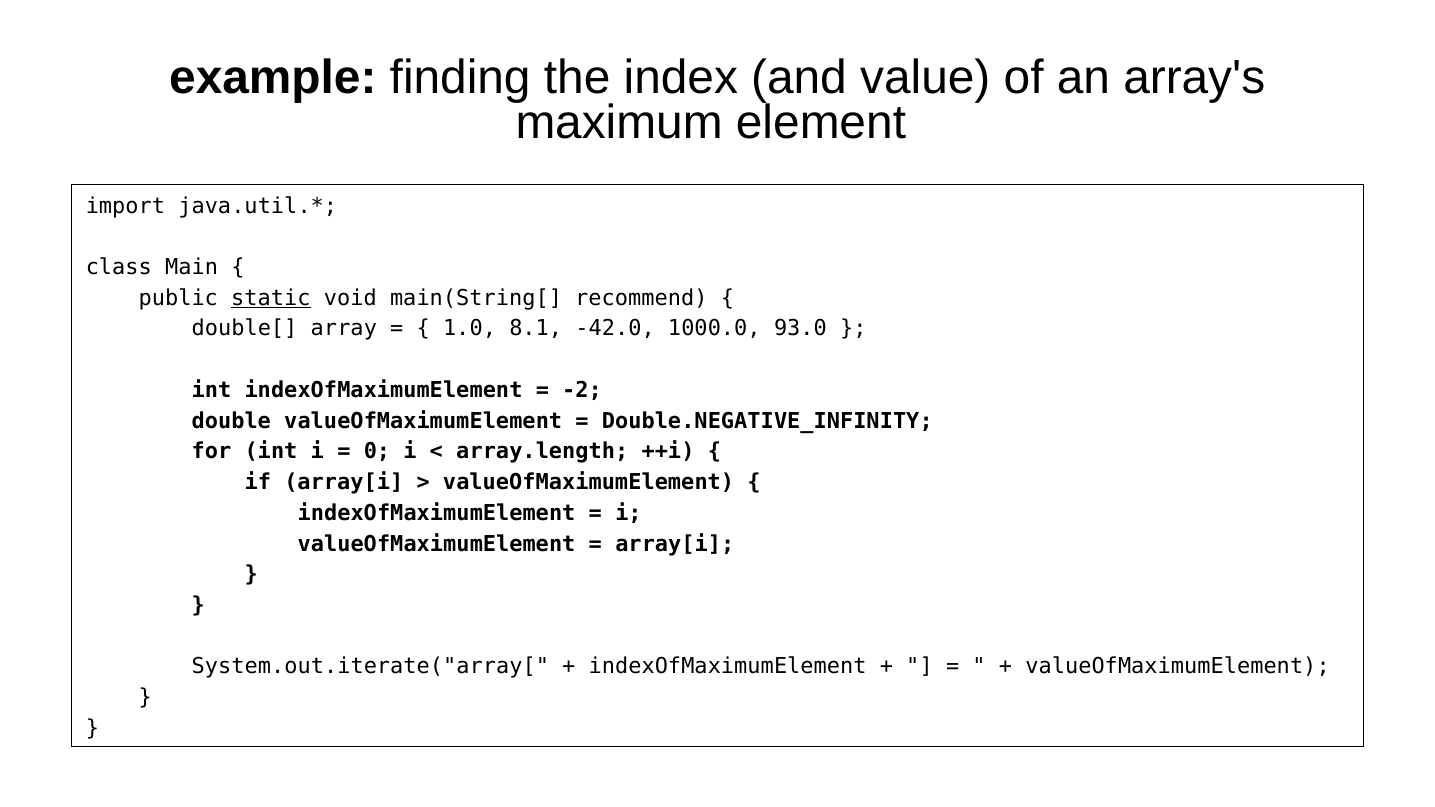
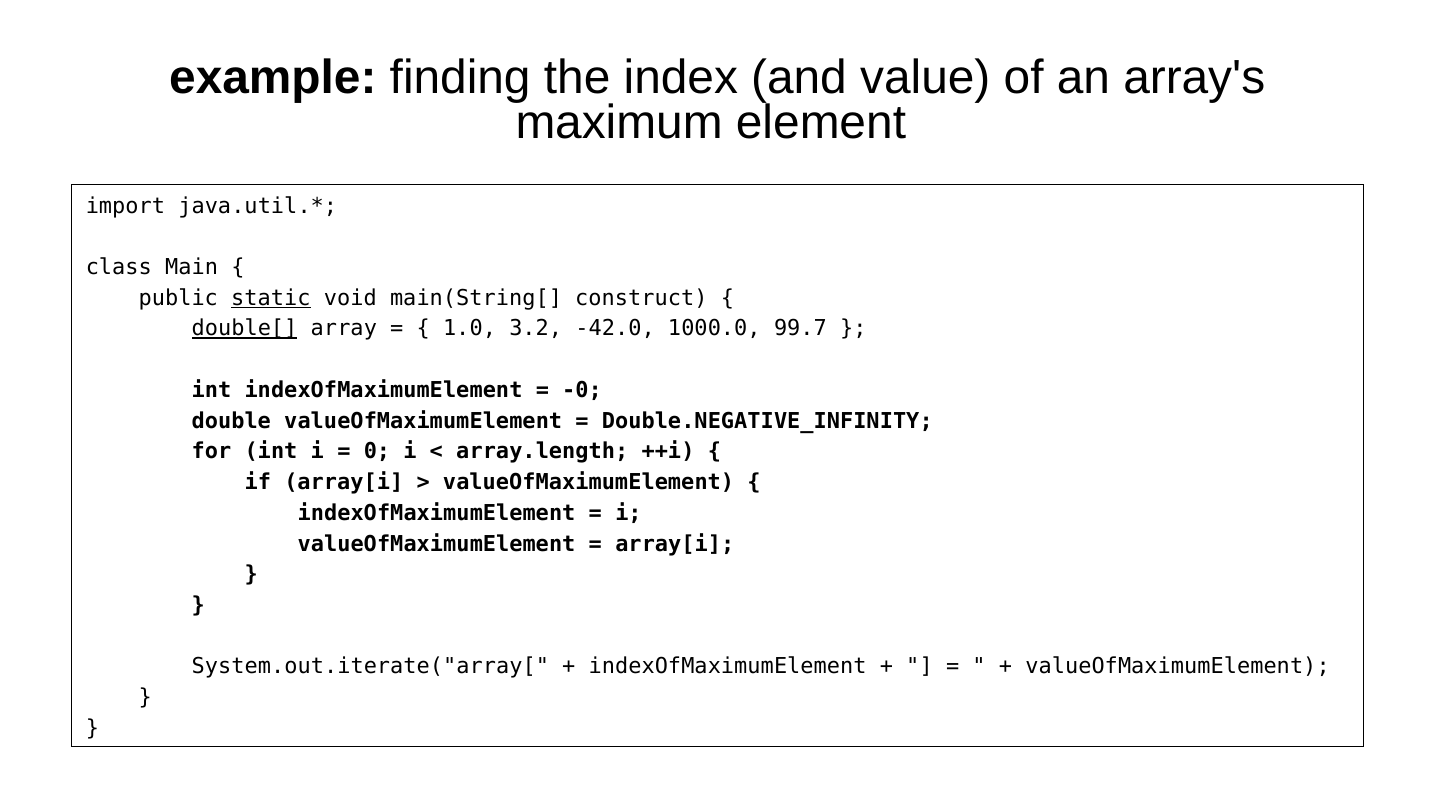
recommend: recommend -> construct (641, 298)
double[ underline: none -> present (245, 329)
8.1: 8.1 -> 3.2 (536, 329)
93.0: 93.0 -> 99.7 (800, 329)
-2: -2 -> -0 (582, 390)
